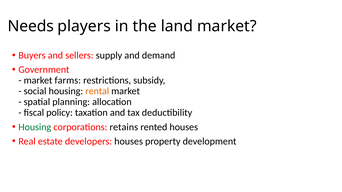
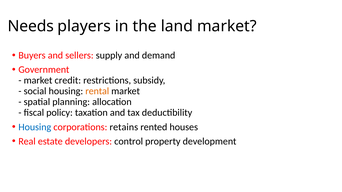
farms: farms -> credit (68, 81)
Housing colour: green -> blue (35, 127)
developers houses: houses -> control (129, 142)
